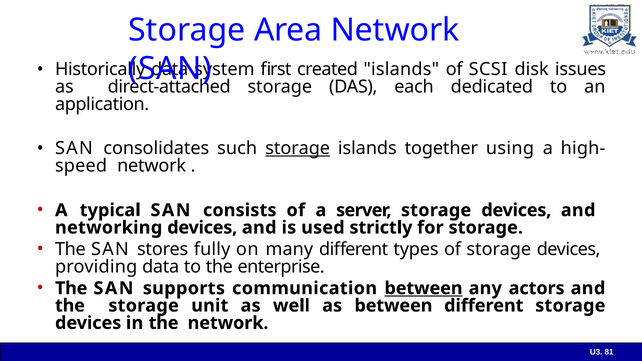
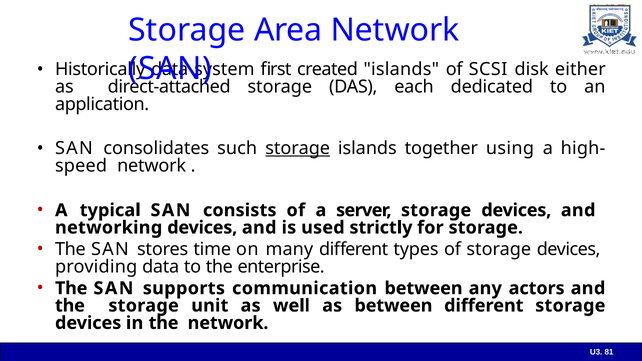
issues: issues -> either (580, 70)
fully: fully -> time (212, 249)
between underline: present -> none (423, 288)
